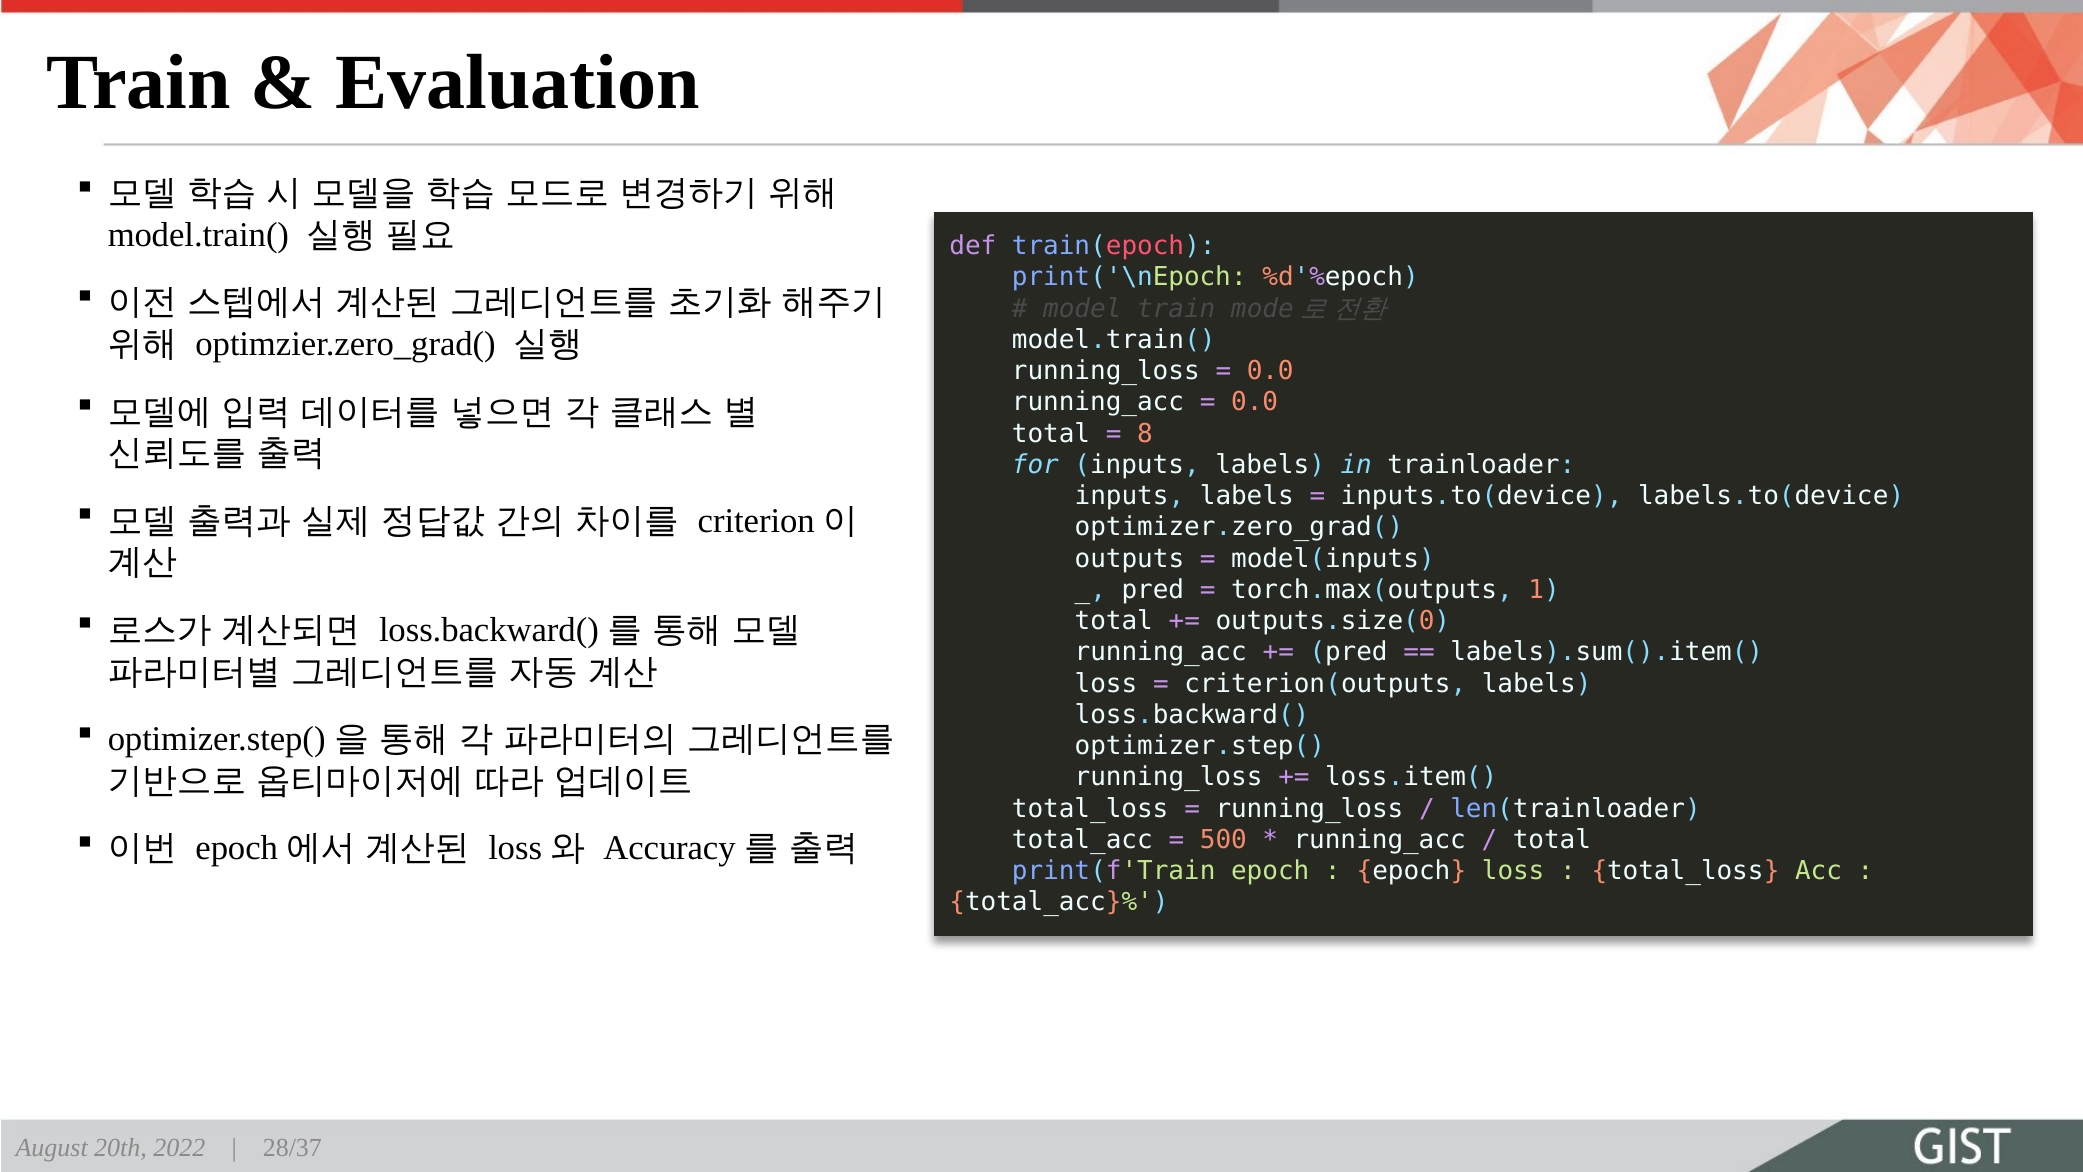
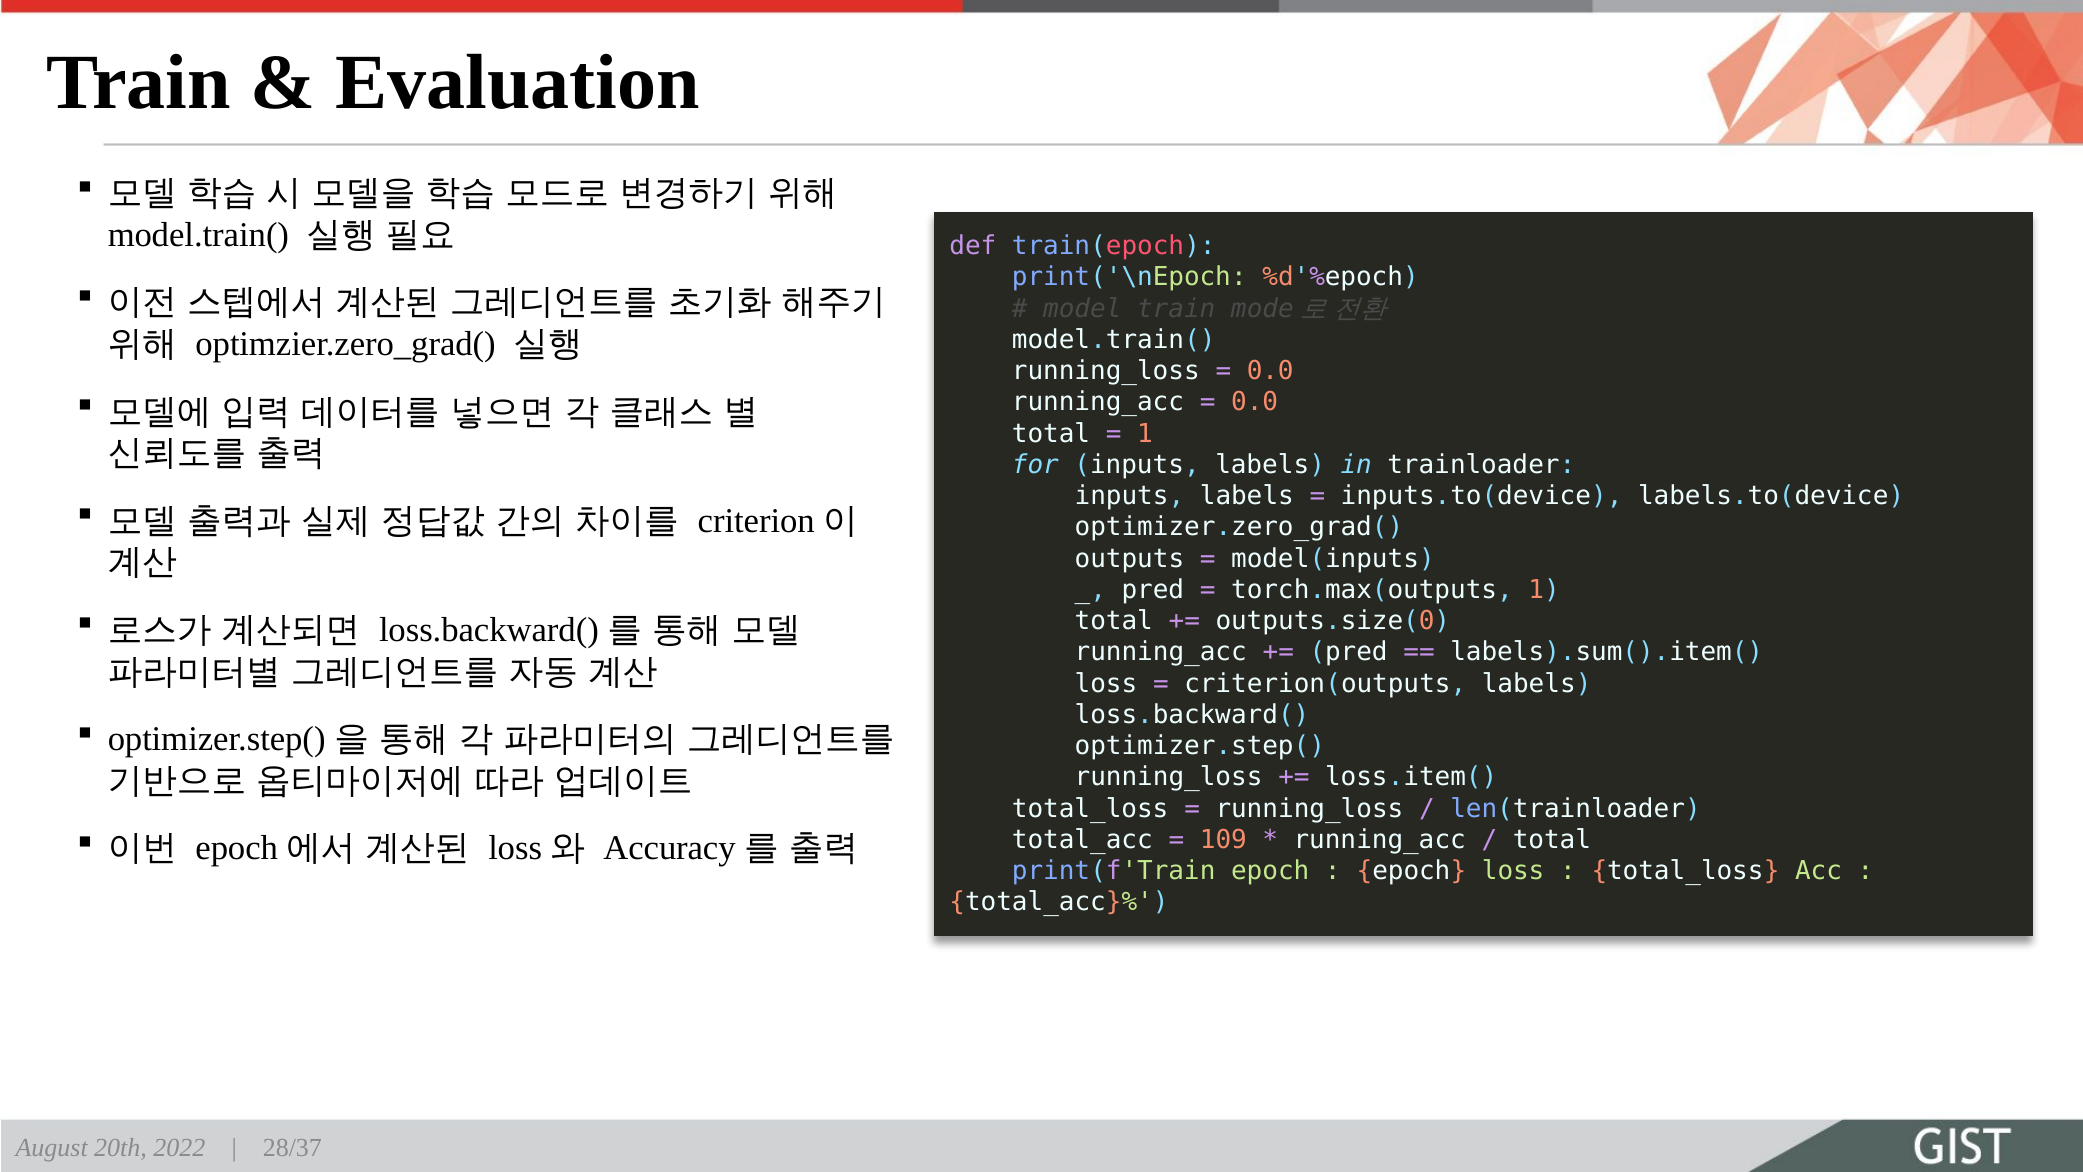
8: 8 -> 1 (1145, 433)
500: 500 -> 109 (1223, 840)
